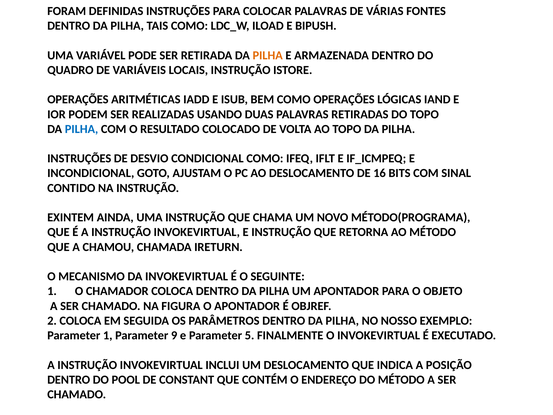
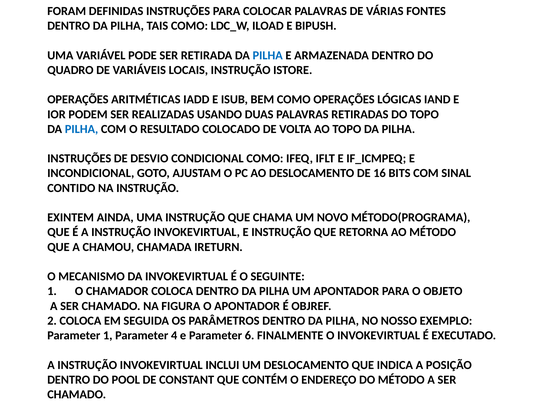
PILHA colour: orange -> blue (268, 55)
9: 9 -> 4 (174, 335)
5: 5 -> 6 (250, 335)
